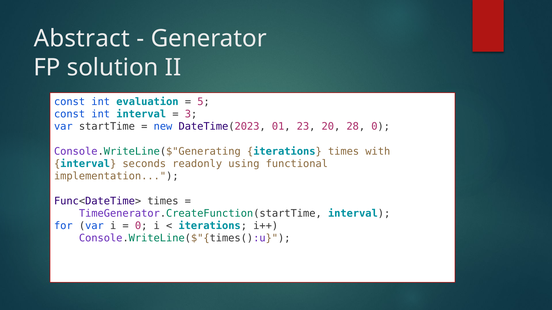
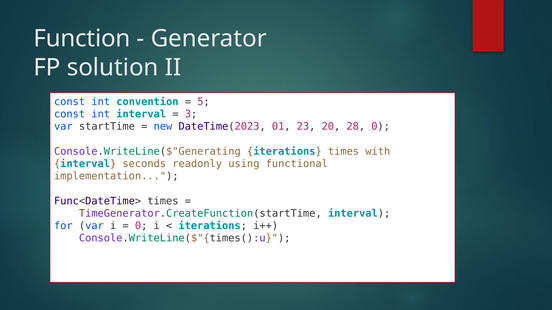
Abstract: Abstract -> Function (82, 39)
evaluation: evaluation -> convention (147, 102)
